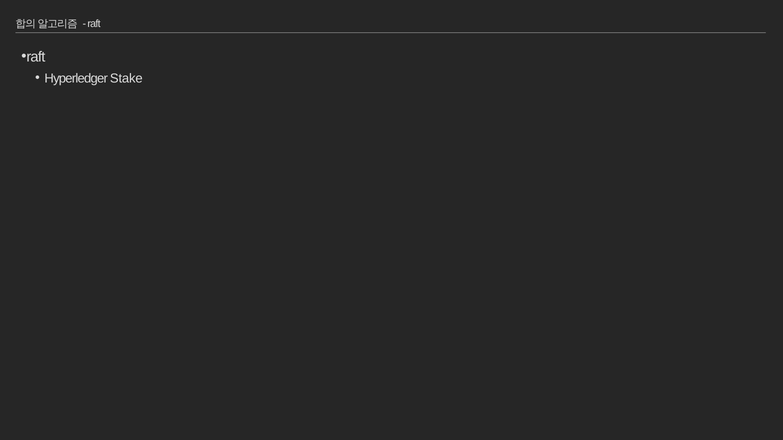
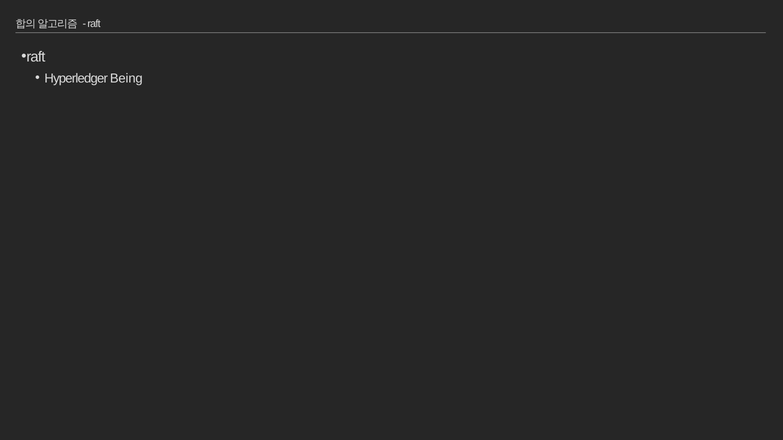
Stake: Stake -> Being (126, 78)
